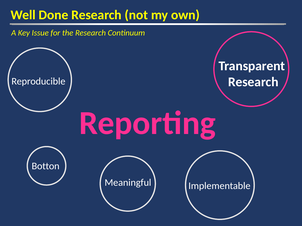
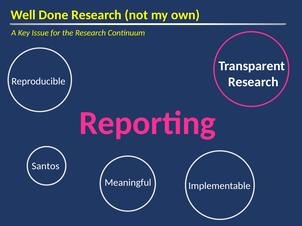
Botton: Botton -> Santos (46, 166)
